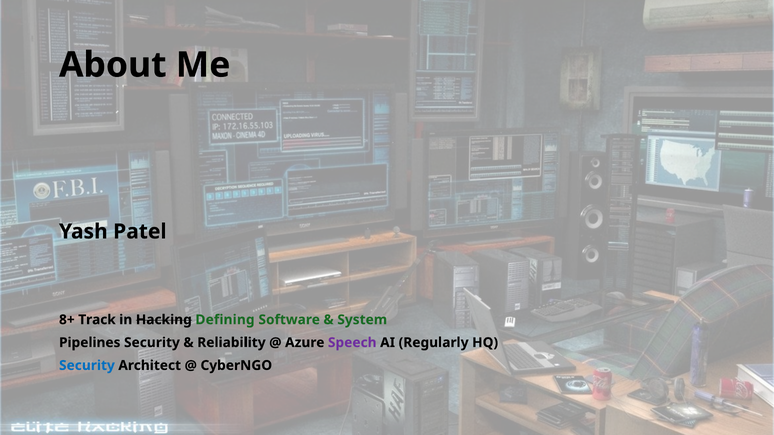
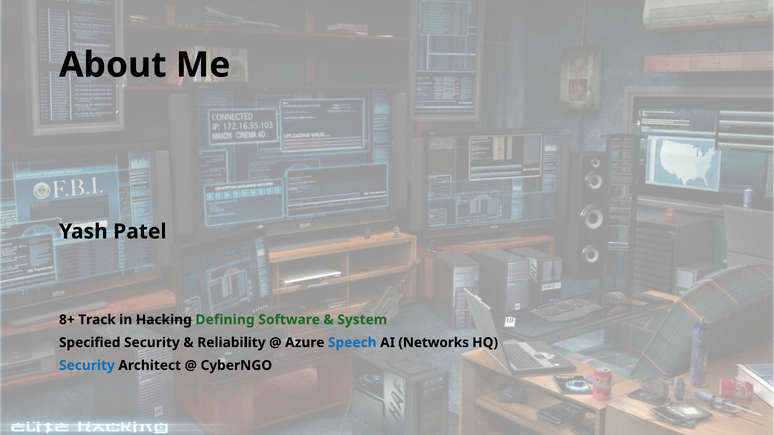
Pipelines: Pipelines -> Specified (90, 343)
Speech colour: purple -> blue (352, 343)
Regularly: Regularly -> Networks (434, 343)
